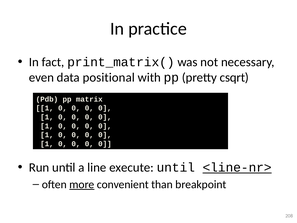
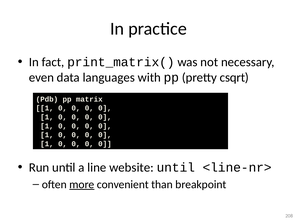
positional: positional -> languages (109, 77)
execute: execute -> website (131, 167)
<line-nr> underline: present -> none (237, 167)
